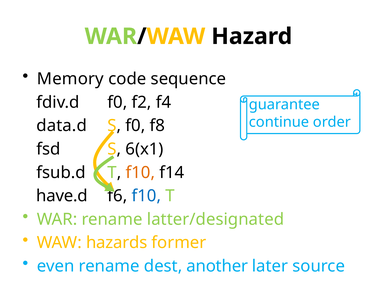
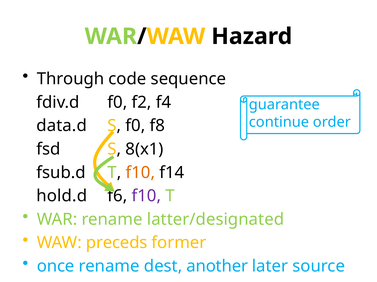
Memory: Memory -> Through (70, 79)
6(x1: 6(x1 -> 8(x1 (144, 149)
have.d: have.d -> hold.d (62, 196)
f10 colour: blue -> purple (146, 196)
hazards: hazards -> preceds (117, 243)
even: even -> once (56, 267)
